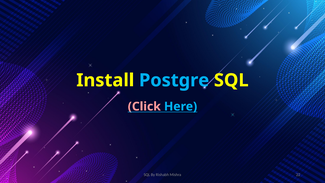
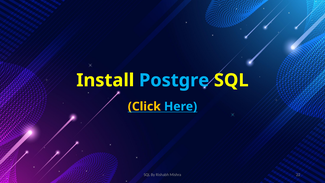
Click colour: pink -> yellow (144, 106)
